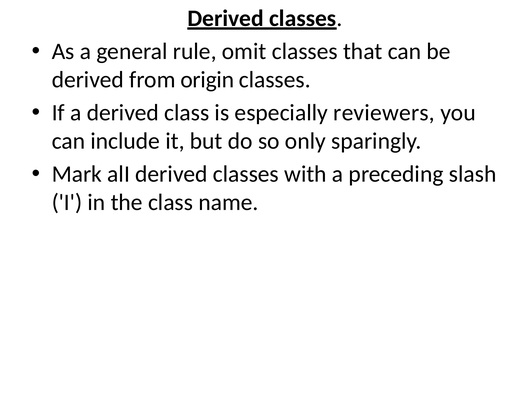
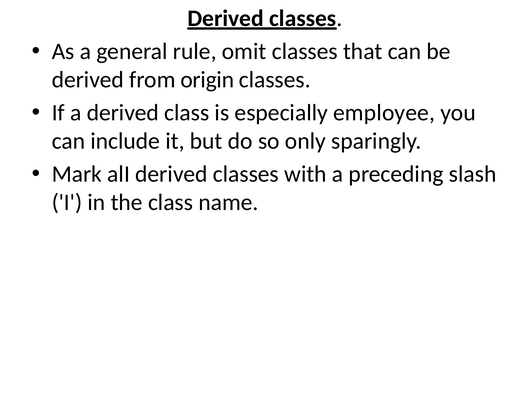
reviewers: reviewers -> employee (384, 113)
